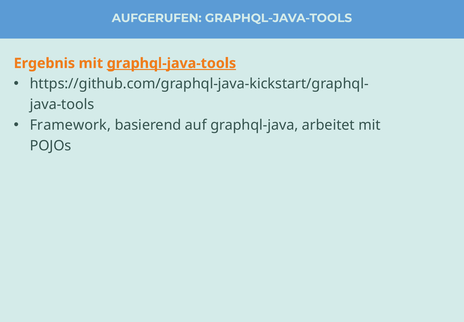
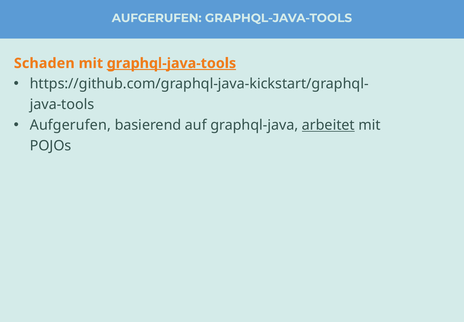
Ergebnis: Ergebnis -> Schaden (44, 63)
Framework: Framework -> Aufgerufen (70, 125)
arbeitet underline: none -> present (328, 125)
